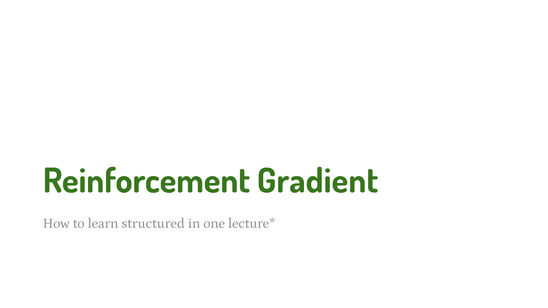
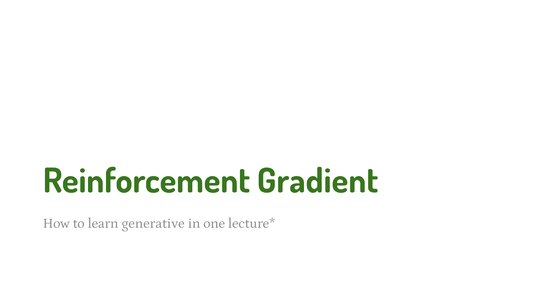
structured: structured -> generative (153, 223)
